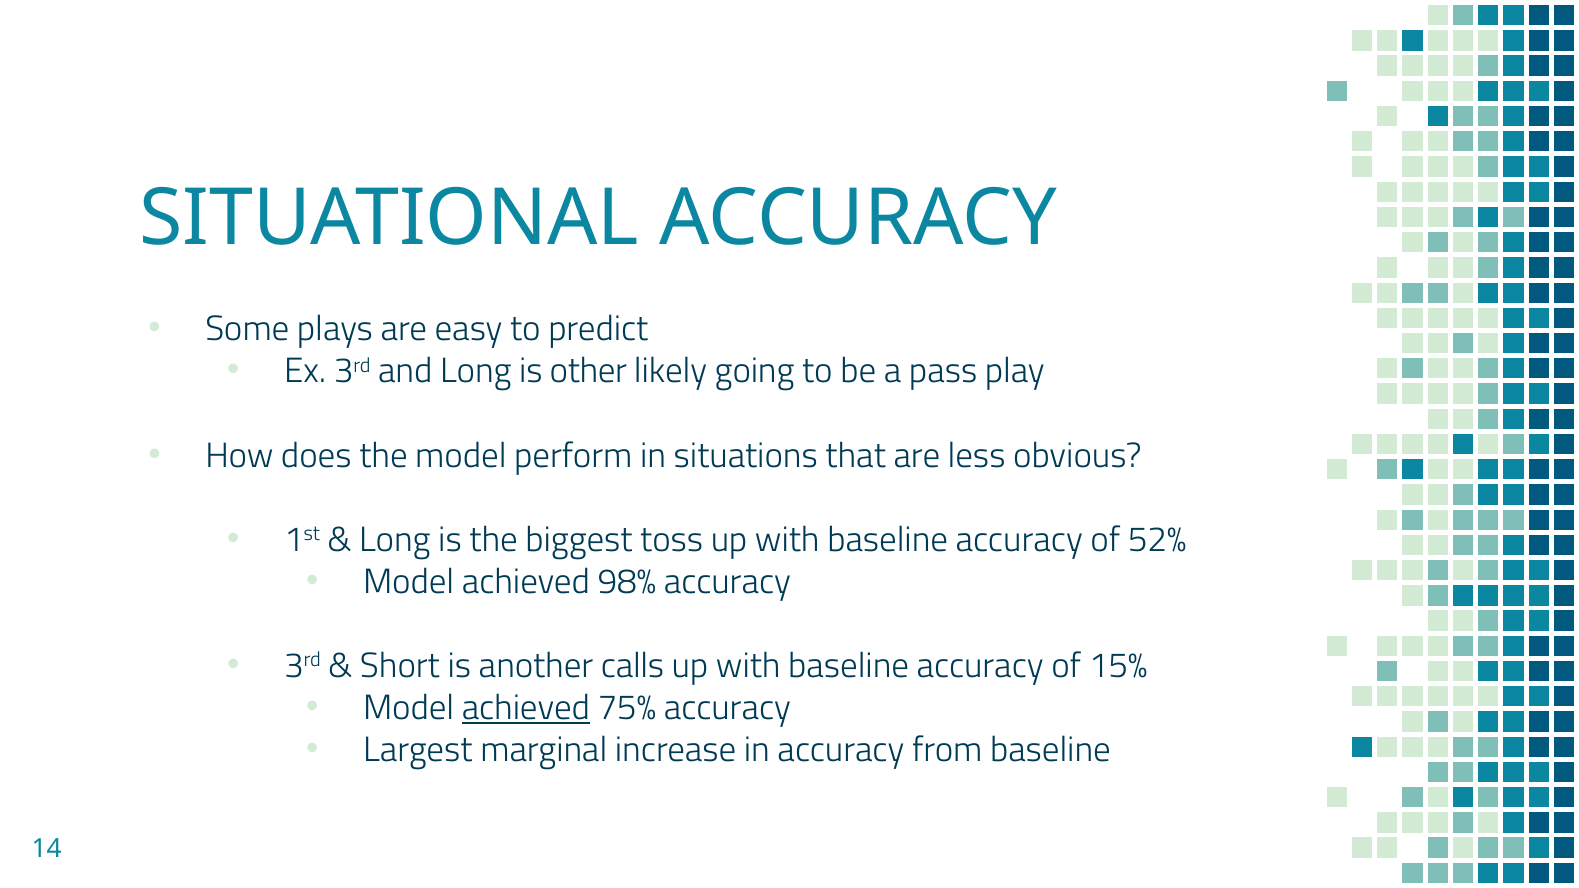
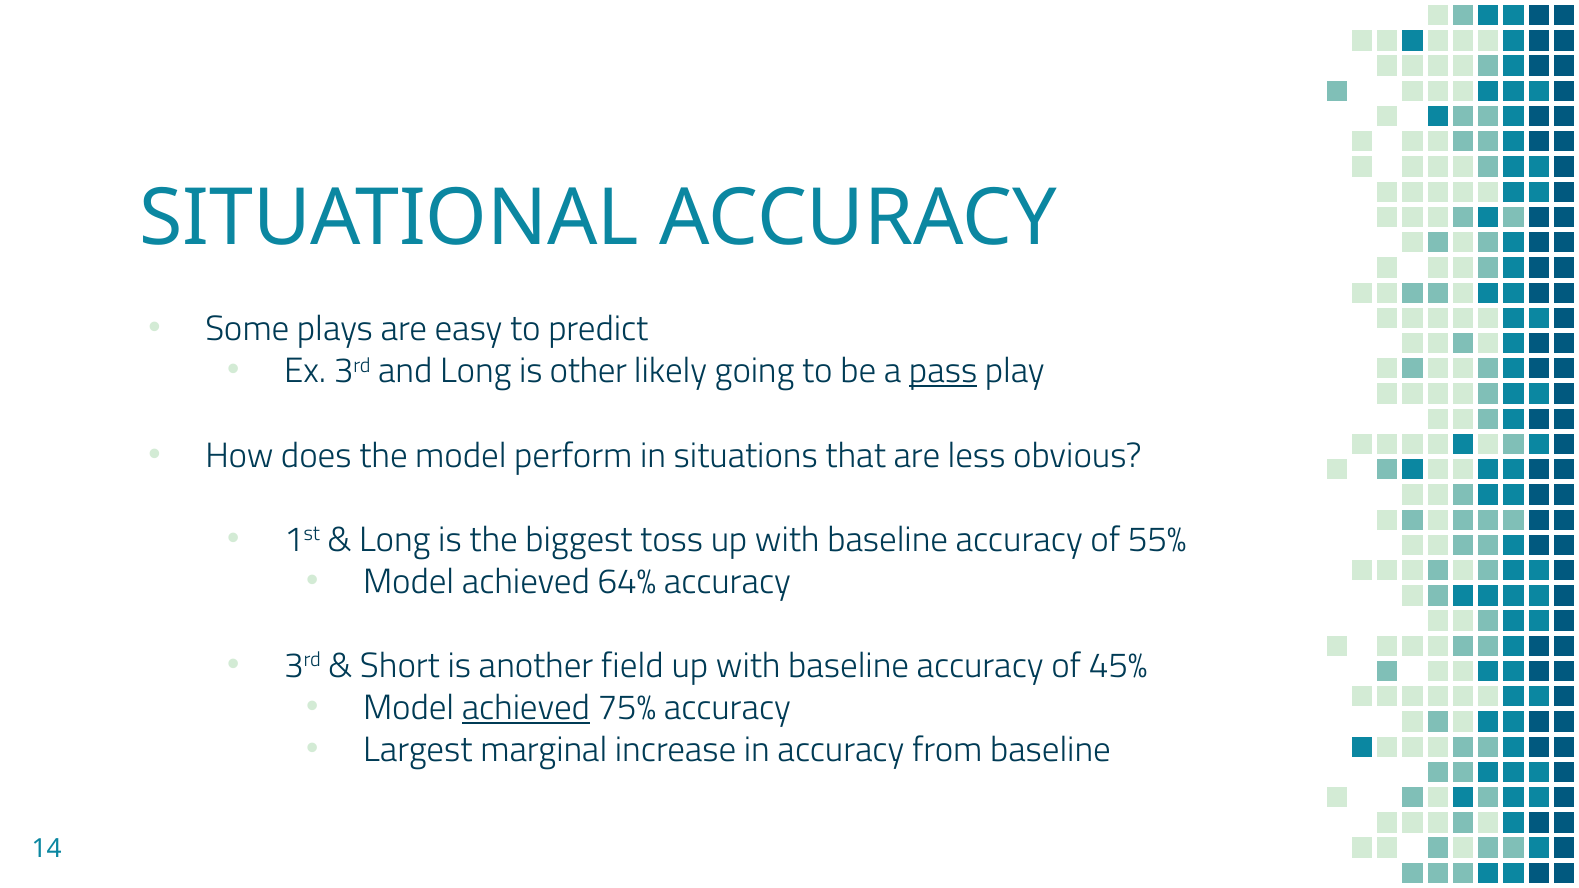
pass underline: none -> present (943, 371)
52%: 52% -> 55% (1157, 540)
98%: 98% -> 64% (627, 582)
calls: calls -> field (632, 666)
15%: 15% -> 45% (1118, 666)
